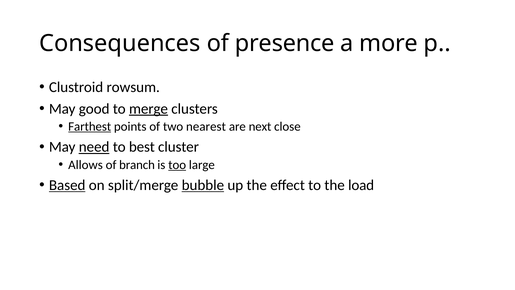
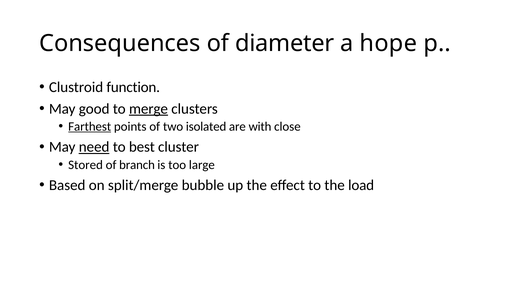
presence: presence -> diameter (285, 43)
more: more -> hope (388, 43)
rowsum: rowsum -> function (133, 87)
nearest: nearest -> isolated (206, 126)
next: next -> with (260, 126)
Allows: Allows -> Stored (86, 165)
too underline: present -> none (177, 165)
Based underline: present -> none (67, 185)
bubble underline: present -> none (203, 185)
